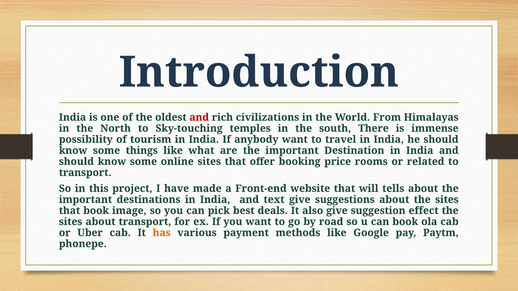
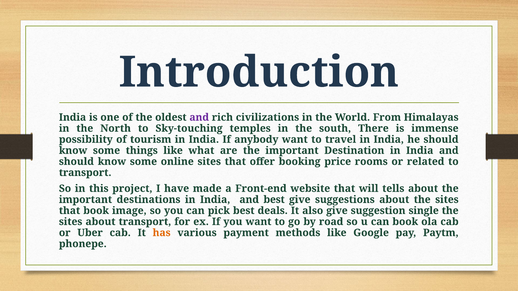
and colour: red -> purple (199, 117)
and text: text -> best (274, 200)
effect: effect -> single (424, 211)
